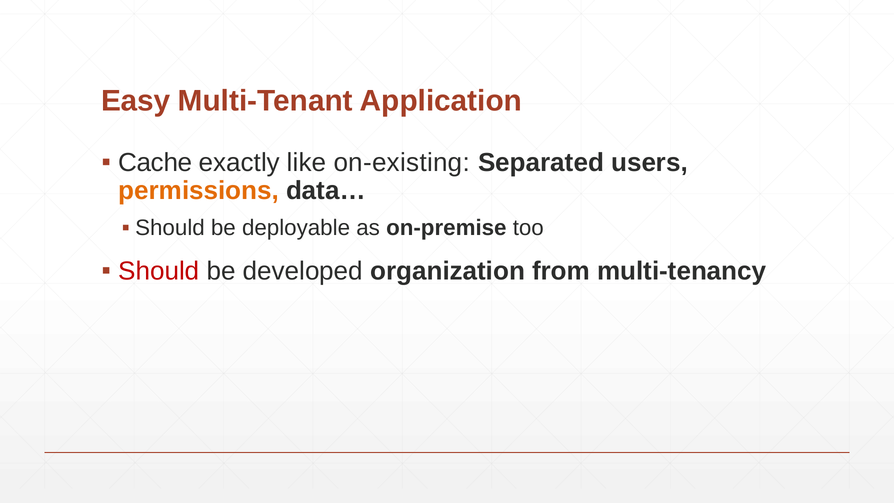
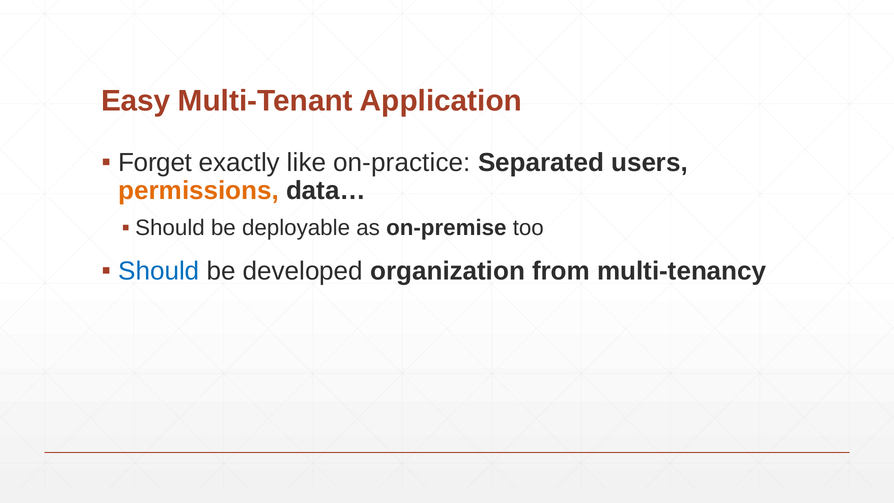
Cache: Cache -> Forget (155, 163)
on-existing: on-existing -> on-practice (402, 163)
Should colour: red -> blue (159, 271)
